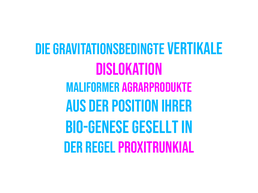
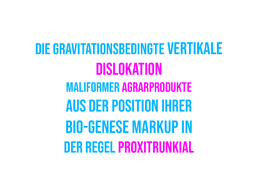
gesellt: gesellt -> markup (155, 127)
